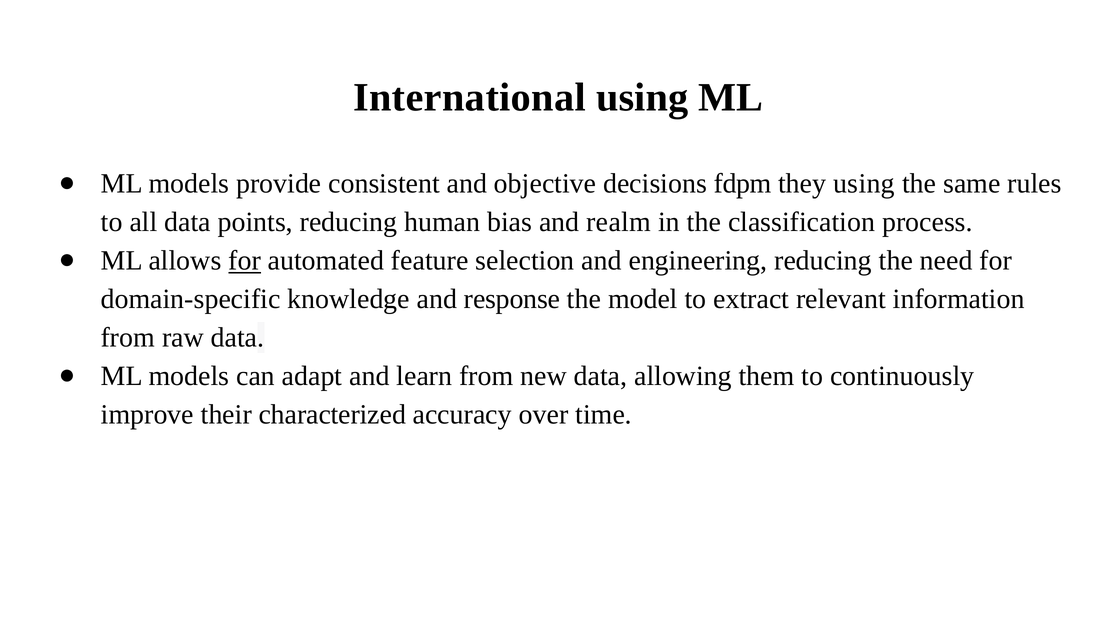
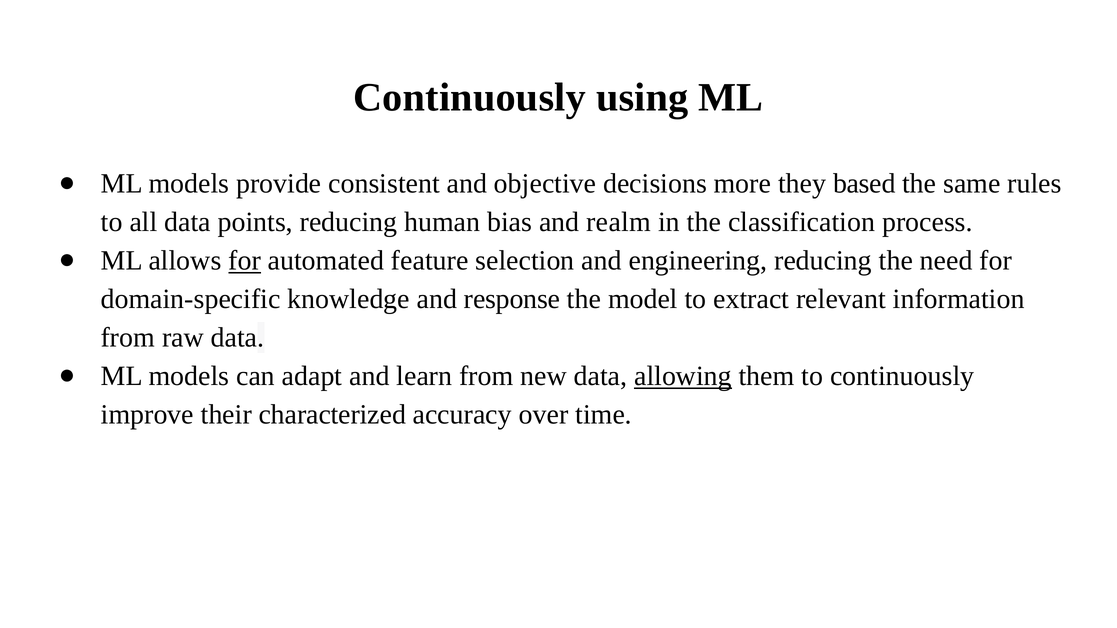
International: International -> Continuously (470, 97)
fdpm: fdpm -> more (742, 184)
they using: using -> based (864, 184)
allowing underline: none -> present (683, 376)
